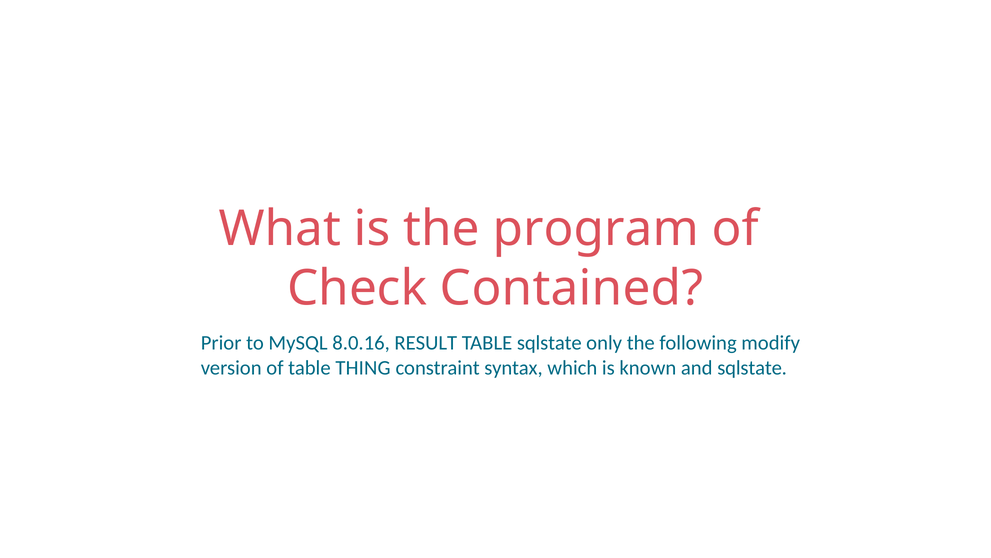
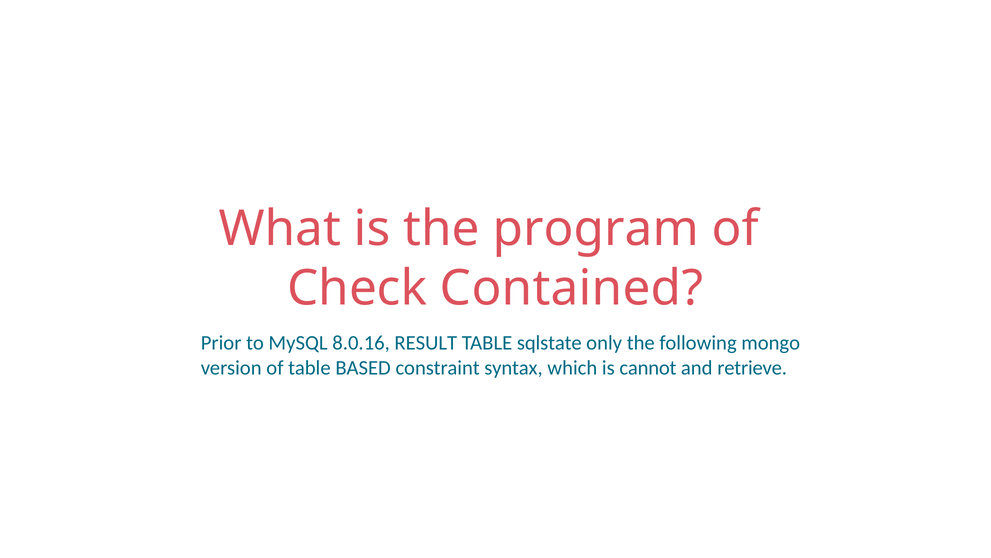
modify: modify -> mongo (771, 343)
THING: THING -> BASED (363, 367)
known: known -> cannot (648, 367)
and sqlstate: sqlstate -> retrieve (752, 367)
